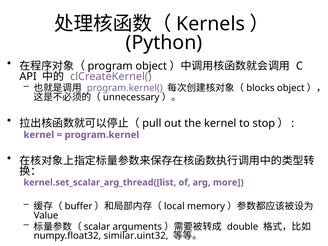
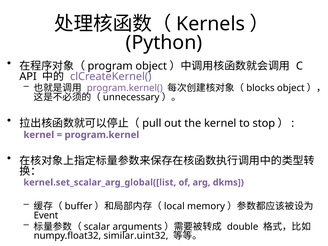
kernel.set_scalar_arg_thread([list: kernel.set_scalar_arg_thread([list -> kernel.set_scalar_arg_global([list (100, 182)
more: more -> dkms (228, 182)
Value: Value -> Event (46, 215)
